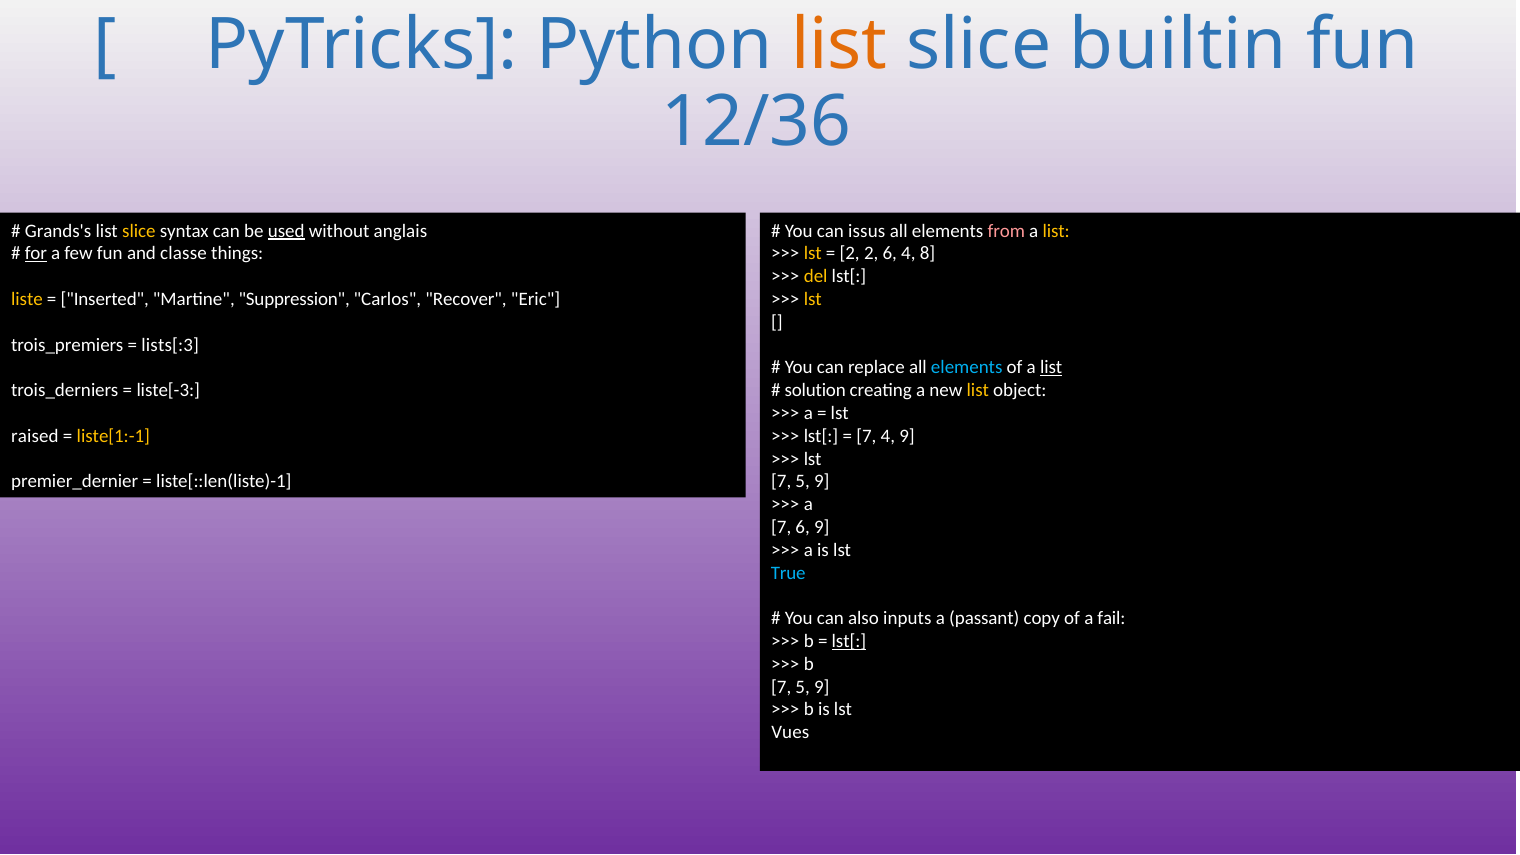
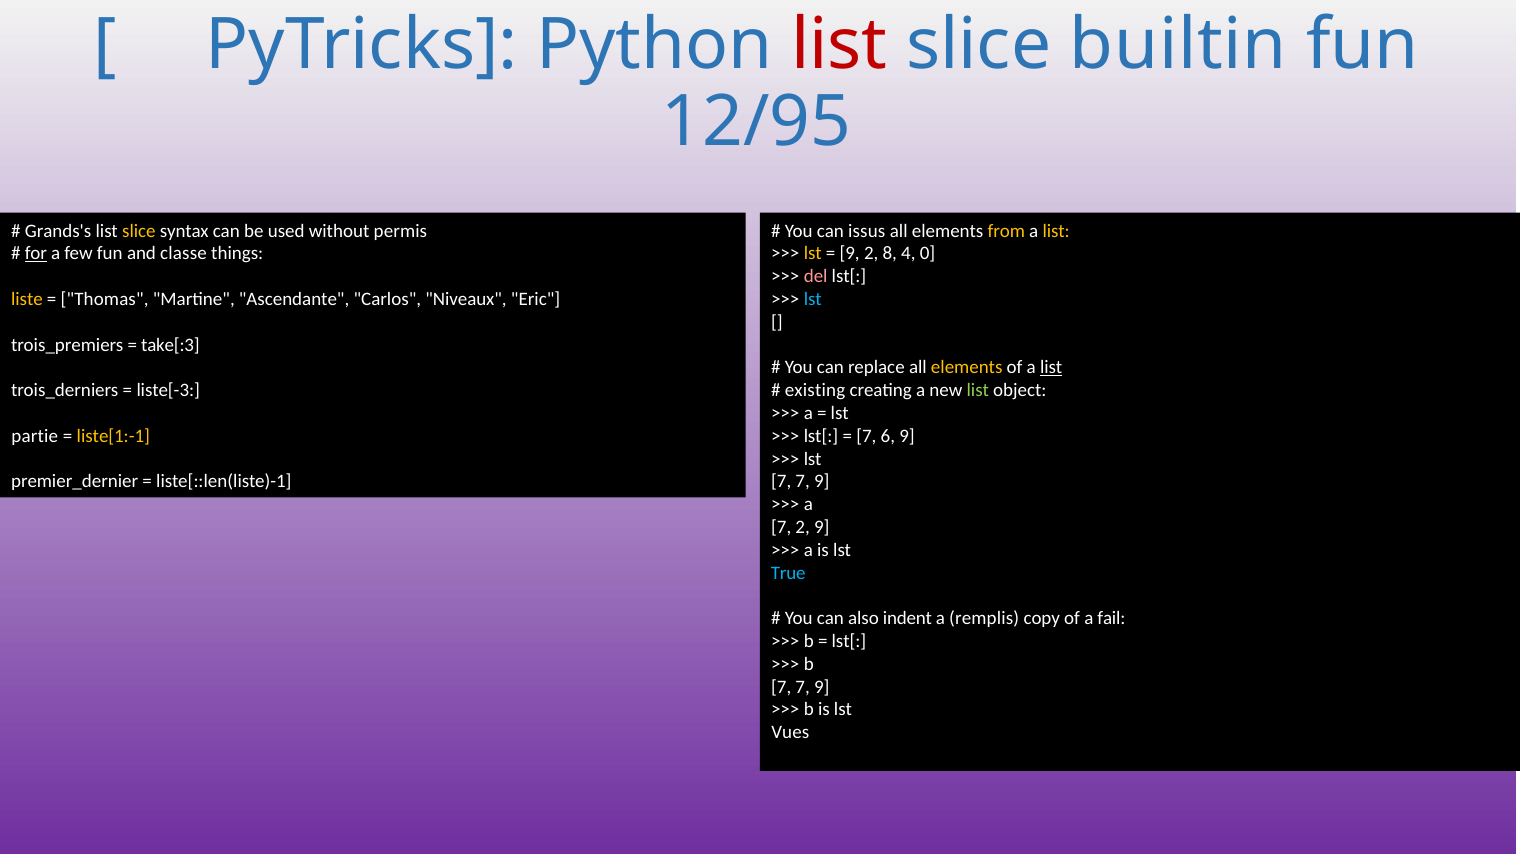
list colour: orange -> red (839, 45)
12/36: 12/36 -> 12/95 (756, 122)
used underline: present -> none (286, 231)
anglais: anglais -> permis (400, 231)
from colour: pink -> yellow (1006, 231)
2: 2 -> 9 (850, 254)
2 6: 6 -> 8 (890, 254)
8: 8 -> 0 (928, 254)
del colour: yellow -> pink (816, 276)
Inserted: Inserted -> Thomas (105, 299)
Suppression: Suppression -> Ascendante (294, 299)
Recover: Recover -> Niveaux (466, 299)
lst colour: yellow -> light blue (813, 299)
lists[:3: lists[:3 -> take[:3 (170, 345)
elements colour: light blue -> yellow (967, 368)
solution: solution -> existing (815, 390)
list colour: yellow -> light green (978, 390)
raised: raised -> partie (35, 436)
7 4: 4 -> 6 (888, 436)
5: 5 -> 7 (803, 482)
7 6: 6 -> 2 (803, 527)
inputs: inputs -> indent (908, 618)
passant: passant -> remplis (984, 618)
lst[ underline: present -> none (849, 641)
5: 5 -> 7 (803, 687)
